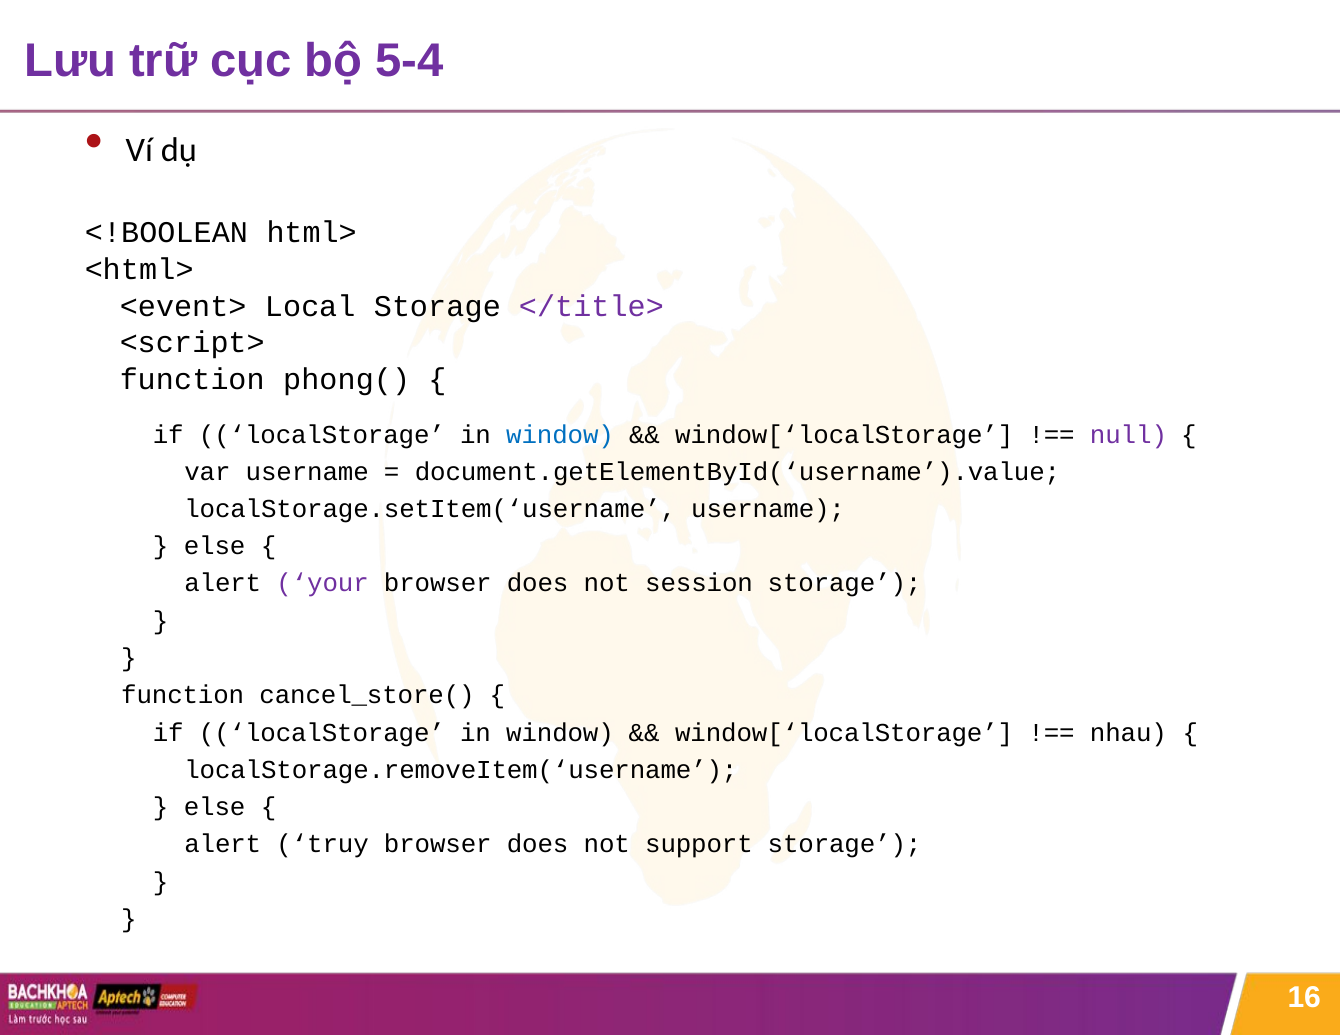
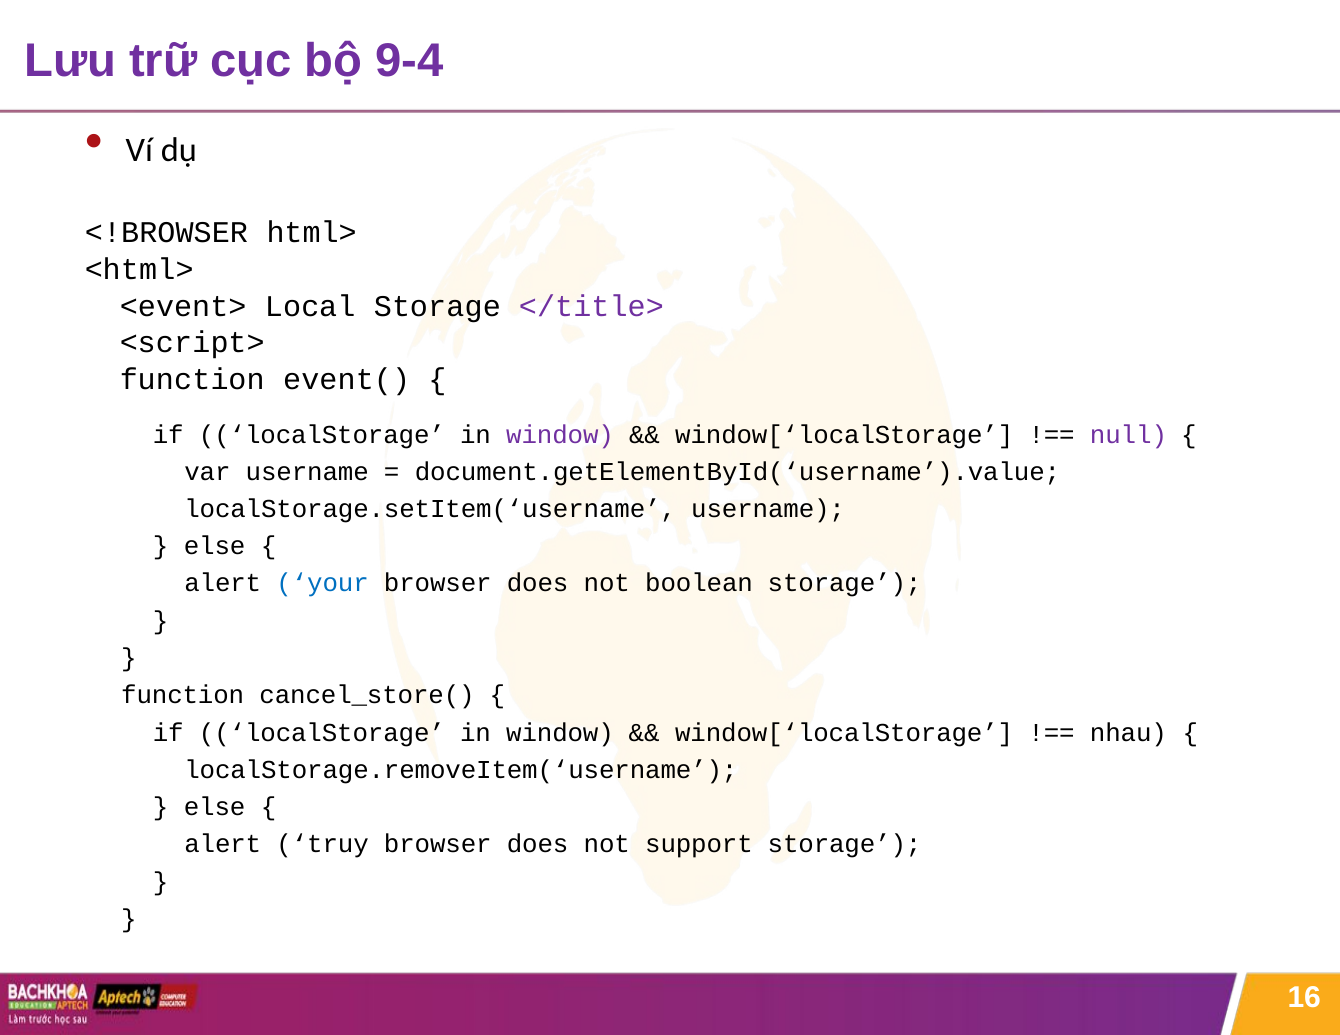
5-4: 5-4 -> 9-4 (410, 61)
<!BOOLEAN: <!BOOLEAN -> <!BROWSER (166, 233)
phong(: phong( -> event( (347, 380)
window colour: blue -> purple (560, 435)
your colour: purple -> blue (323, 584)
session: session -> boolean (699, 584)
